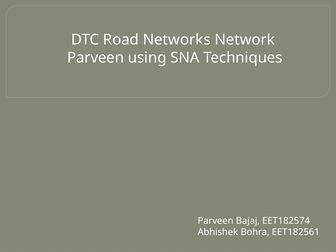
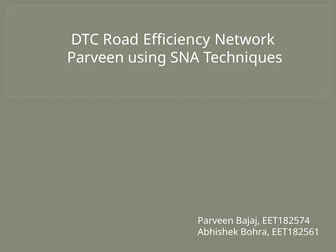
Networks: Networks -> Efficiency (177, 40)
